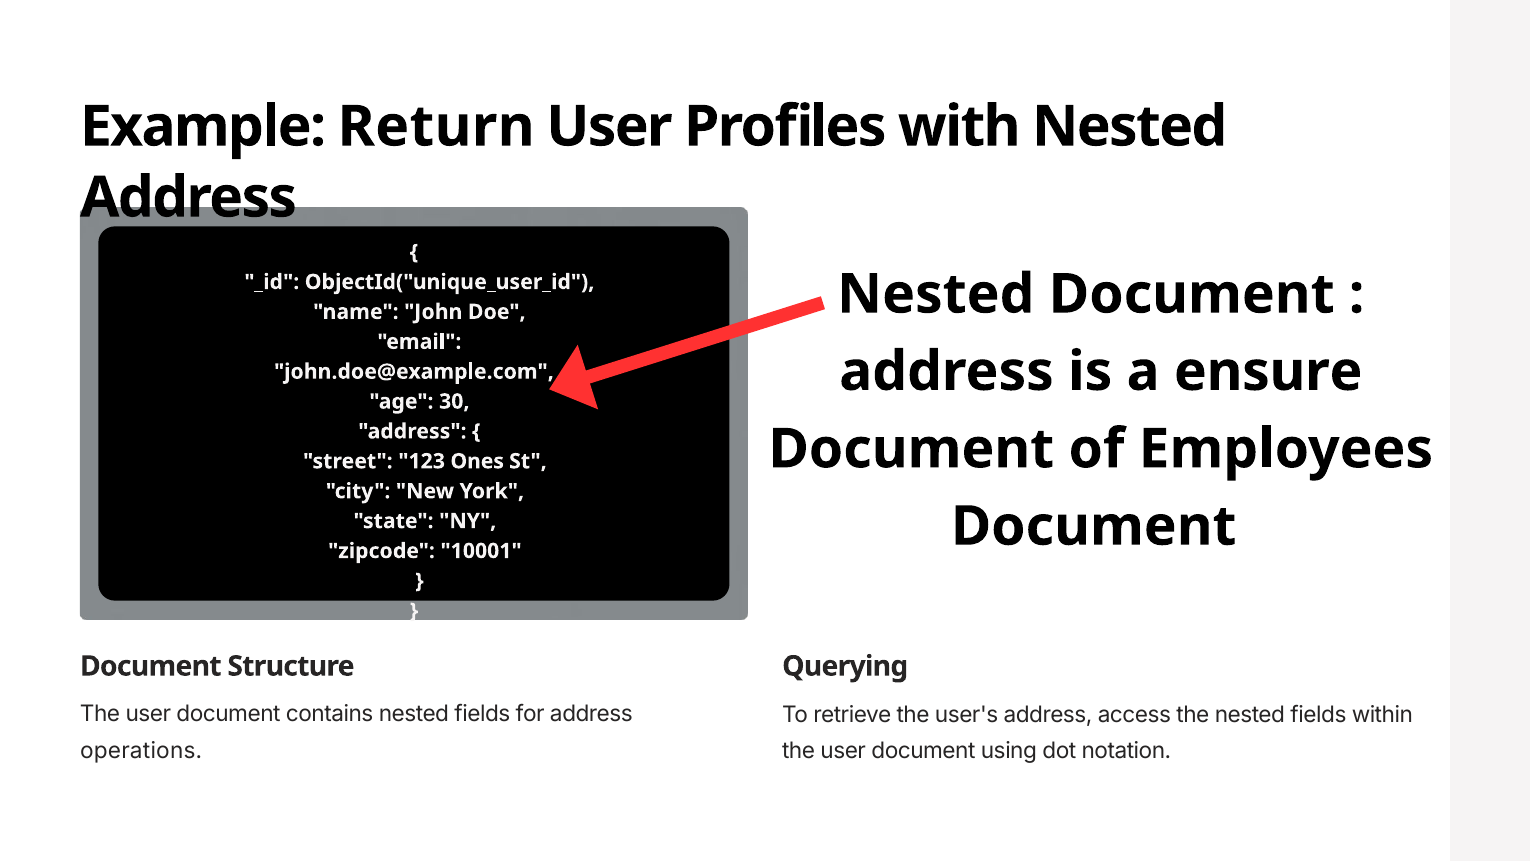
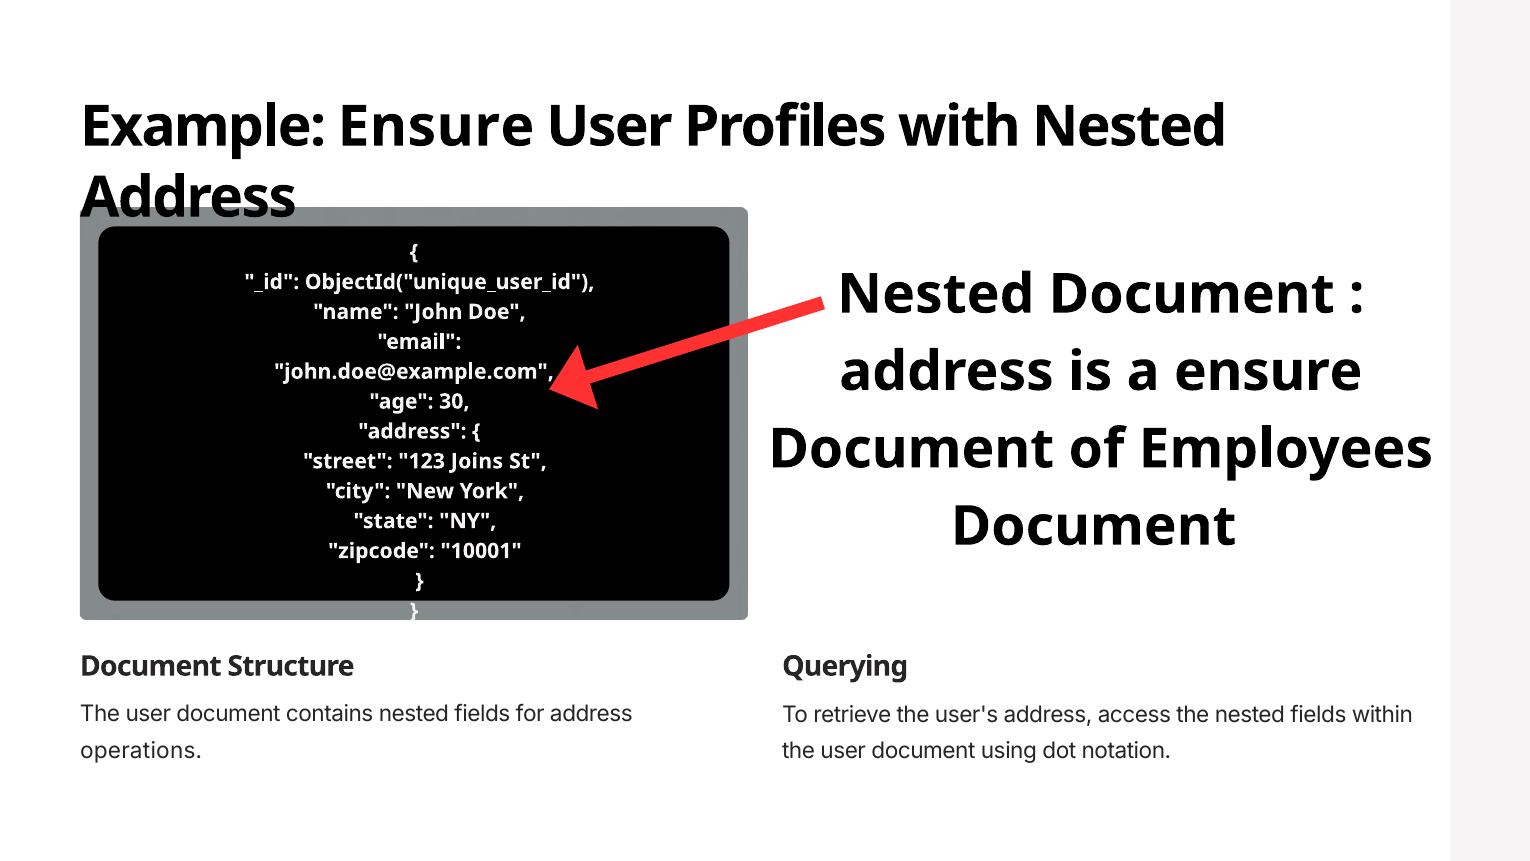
Example Return: Return -> Ensure (436, 127)
Ones: Ones -> Joins (477, 461)
